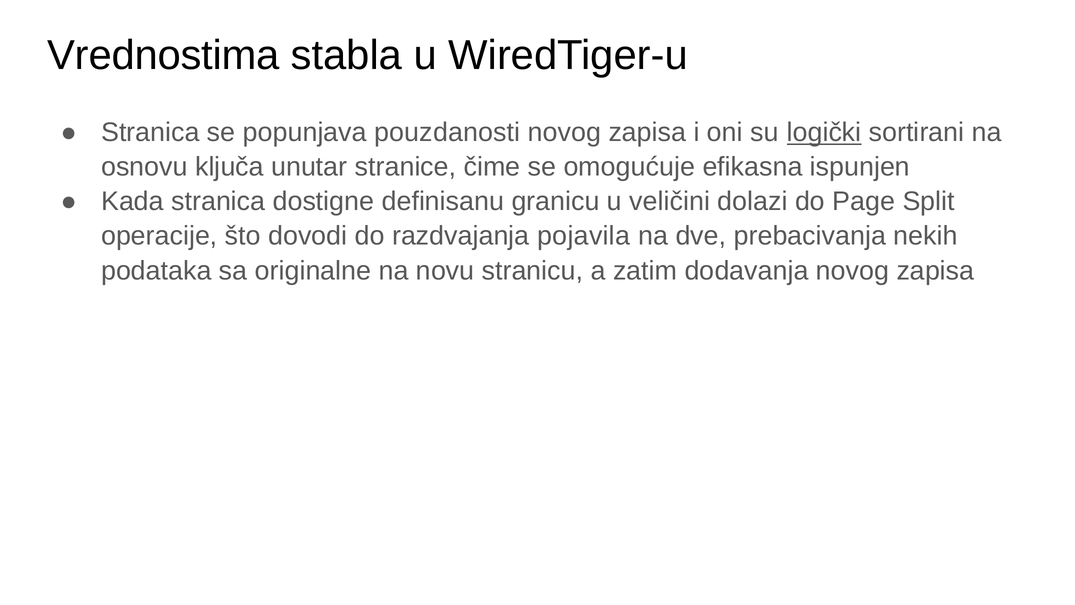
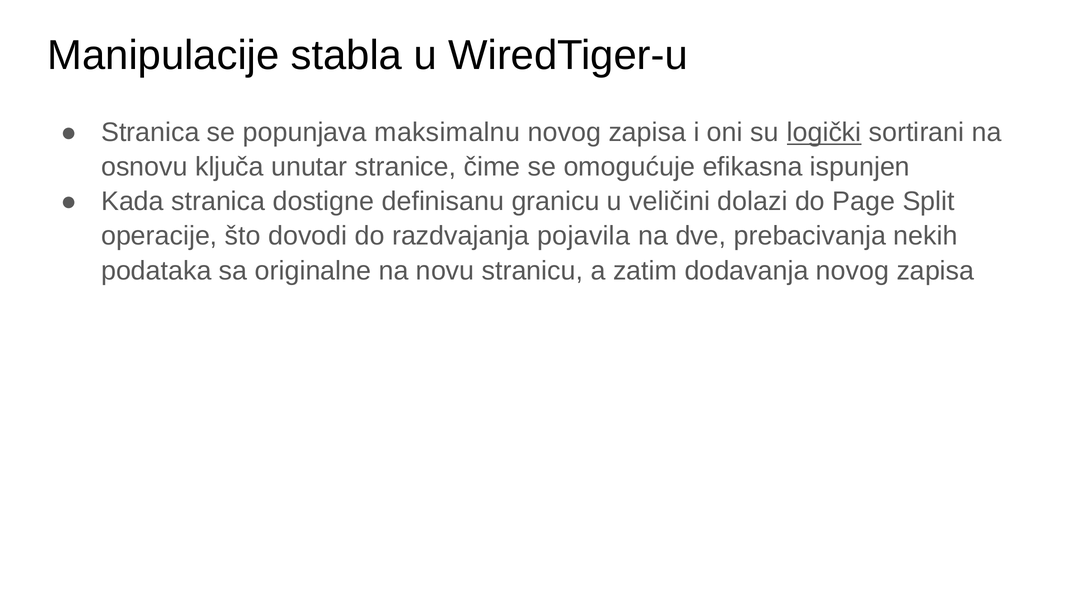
Vrednostima: Vrednostima -> Manipulacije (163, 55)
pouzdanosti: pouzdanosti -> maksimalnu (447, 132)
